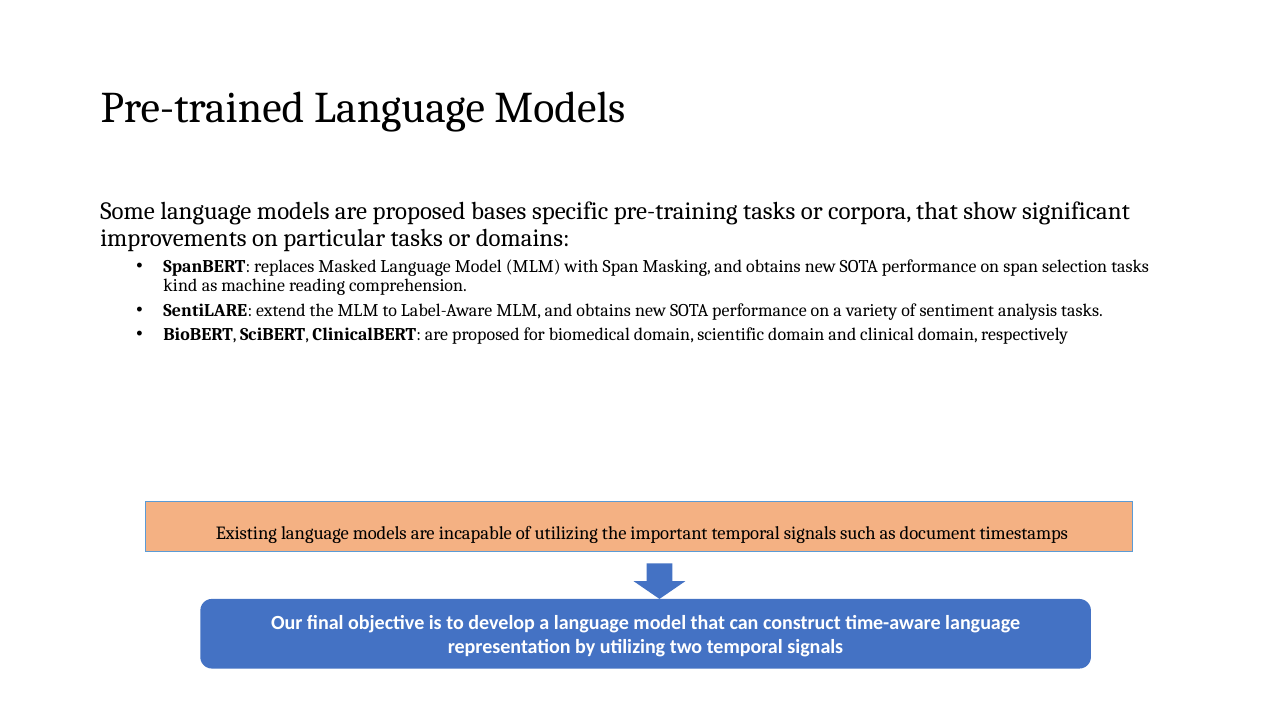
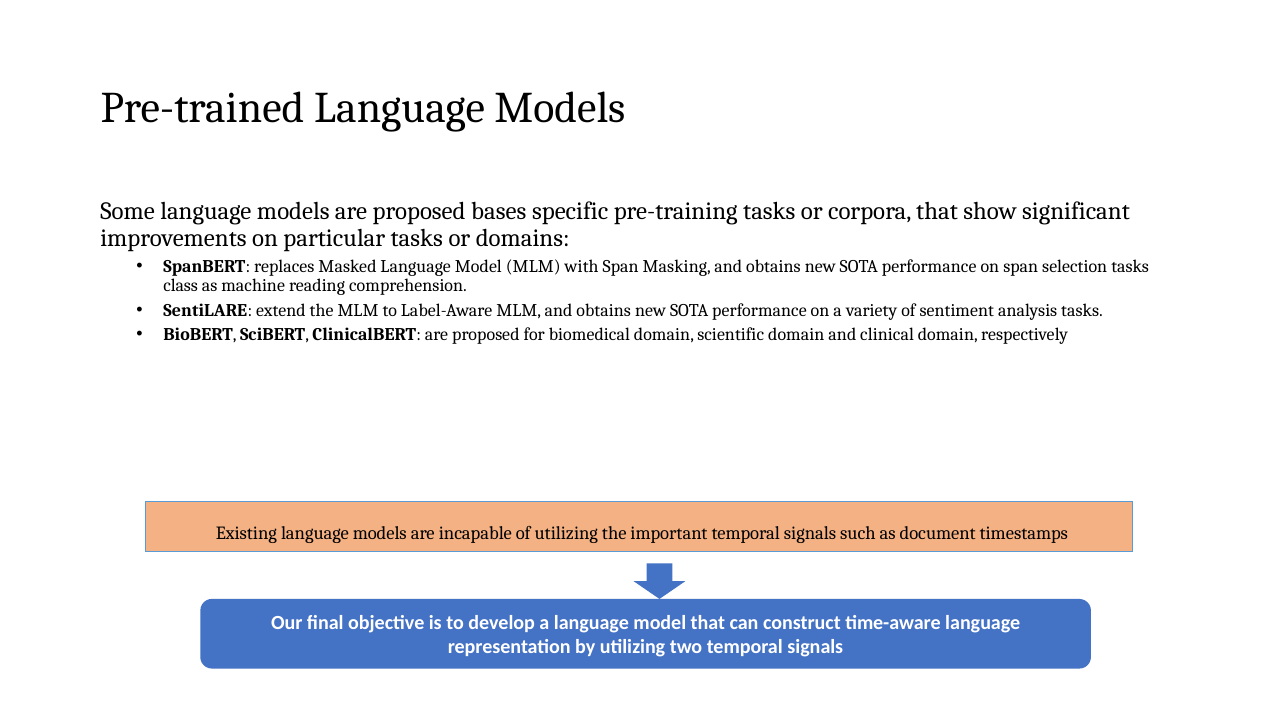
kind: kind -> class (181, 286)
